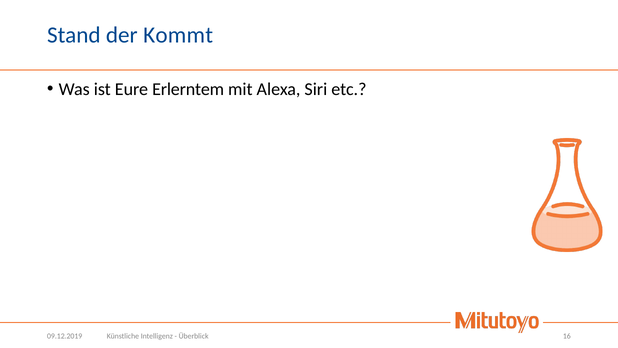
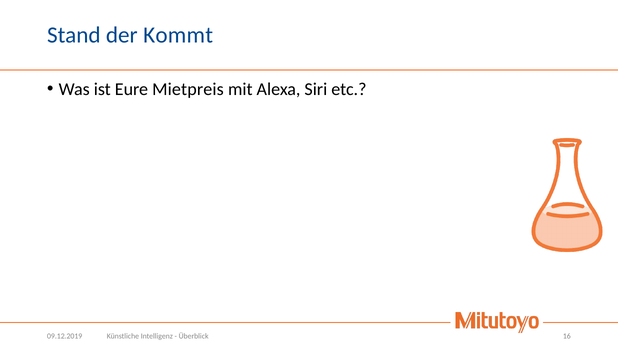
Erlerntem: Erlerntem -> Mietpreis (188, 89)
